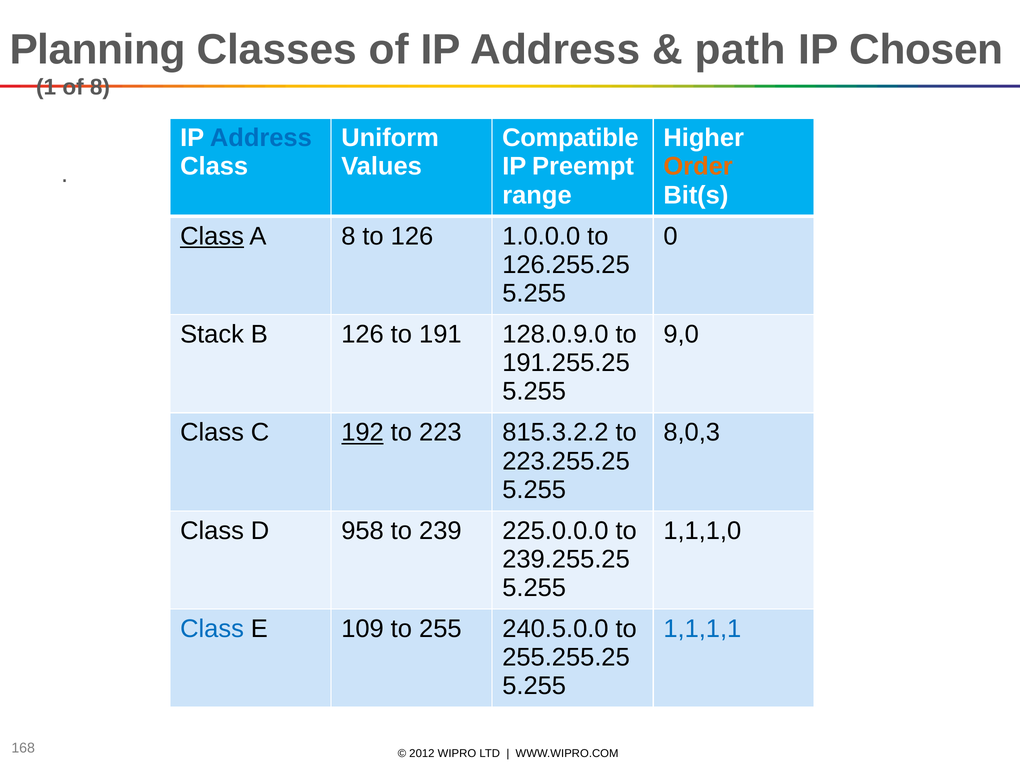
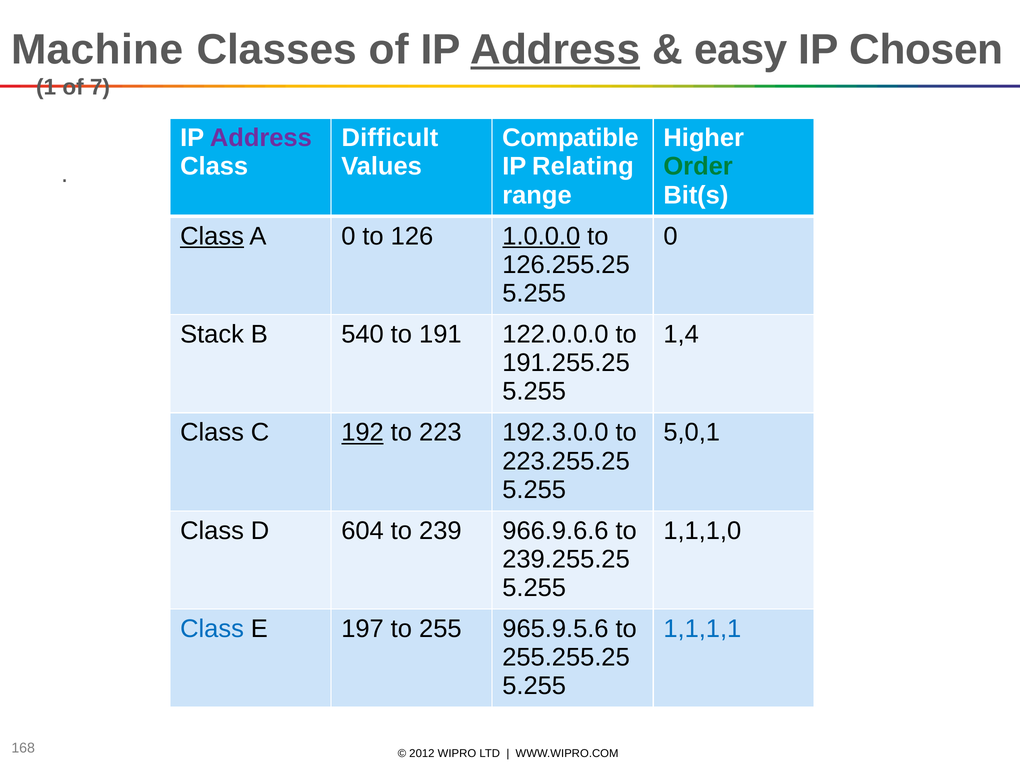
Planning: Planning -> Machine (97, 50)
Address underline: none -> present (555, 50)
path: path -> easy (741, 50)
of 8: 8 -> 7 (100, 87)
Address colour: blue -> purple (261, 138)
Uniform: Uniform -> Difficult (390, 138)
Preempt: Preempt -> Relating (583, 167)
Order colour: orange -> green (698, 167)
A 8: 8 -> 0 (348, 236)
1.0.0.0 underline: none -> present (541, 236)
B 126: 126 -> 540 (362, 334)
128.0.9.0: 128.0.9.0 -> 122.0.0.0 (555, 334)
9,0: 9,0 -> 1,4 (681, 334)
815.3.2.2: 815.3.2.2 -> 192.3.0.0 (555, 433)
8,0,3: 8,0,3 -> 5,0,1 (692, 433)
958: 958 -> 604 (362, 531)
225.0.0.0: 225.0.0.0 -> 966.9.6.6 (555, 531)
109: 109 -> 197 (362, 629)
240.5.0.0: 240.5.0.0 -> 965.9.5.6 (555, 629)
